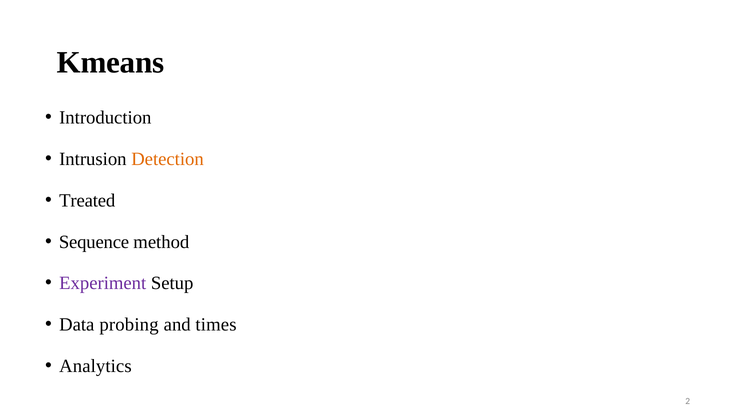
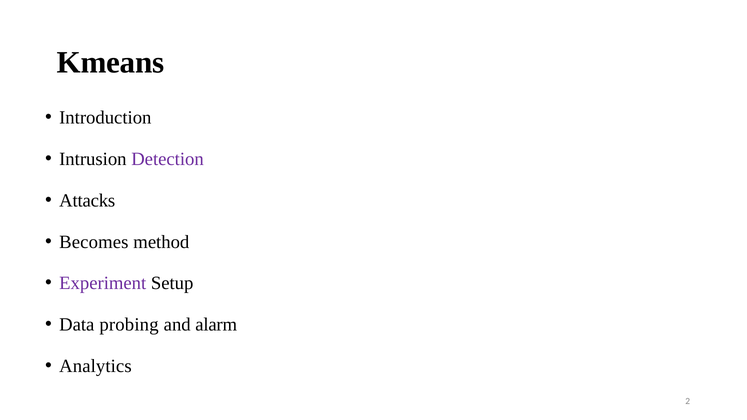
Detection colour: orange -> purple (168, 159)
Treated: Treated -> Attacks (87, 201)
Sequence: Sequence -> Becomes (94, 242)
times: times -> alarm (216, 325)
